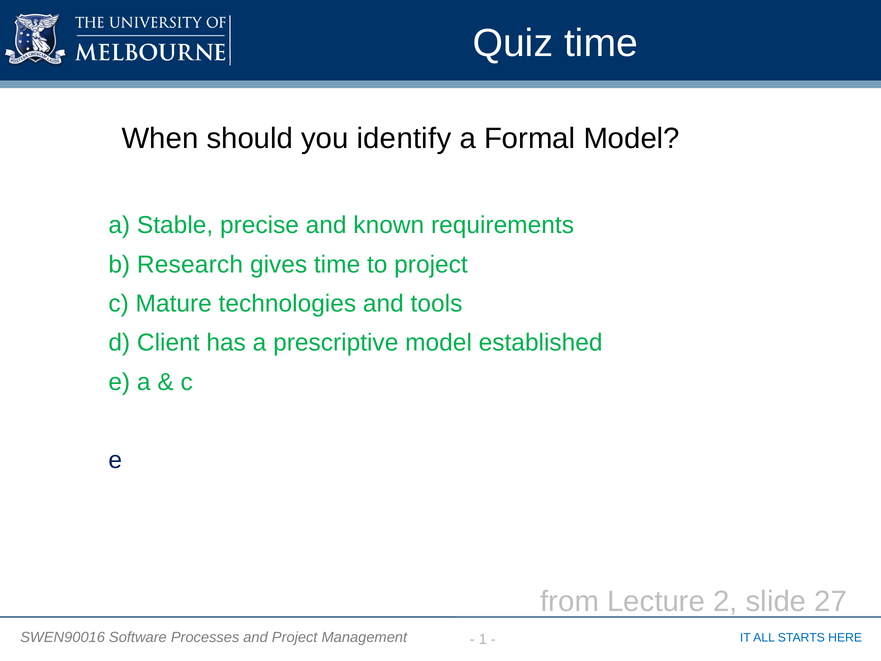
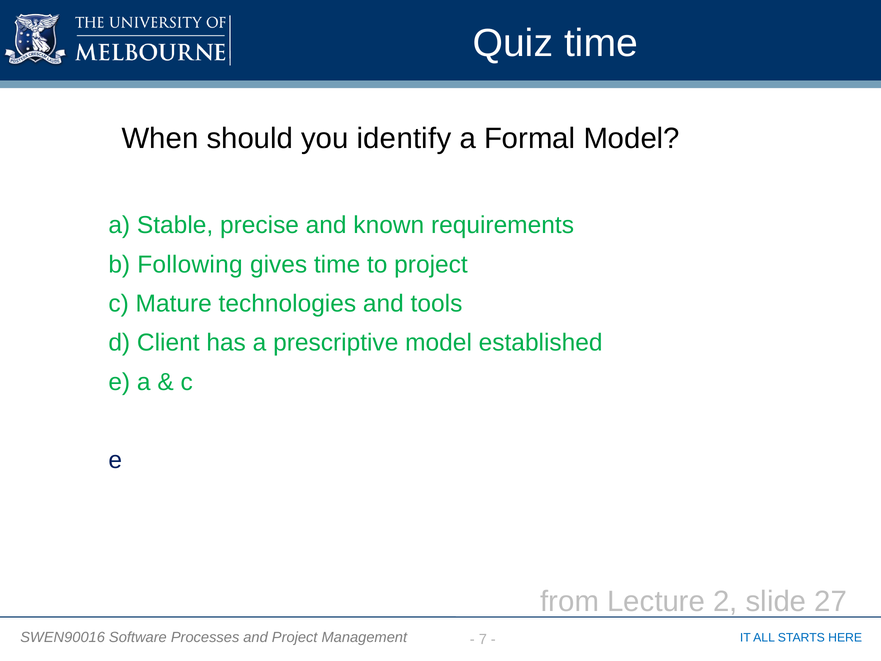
Research: Research -> Following (190, 264)
1: 1 -> 7 (483, 639)
